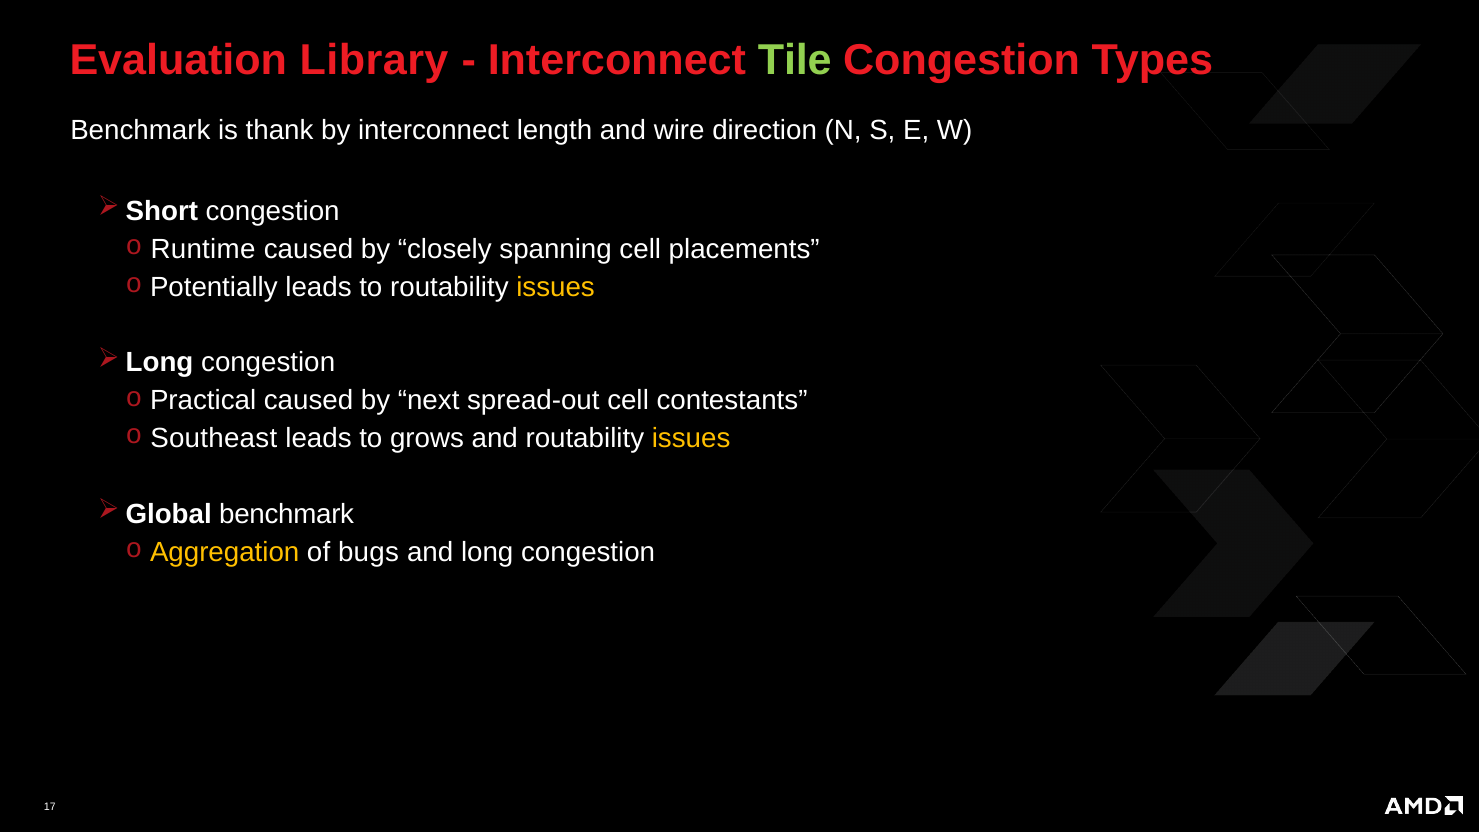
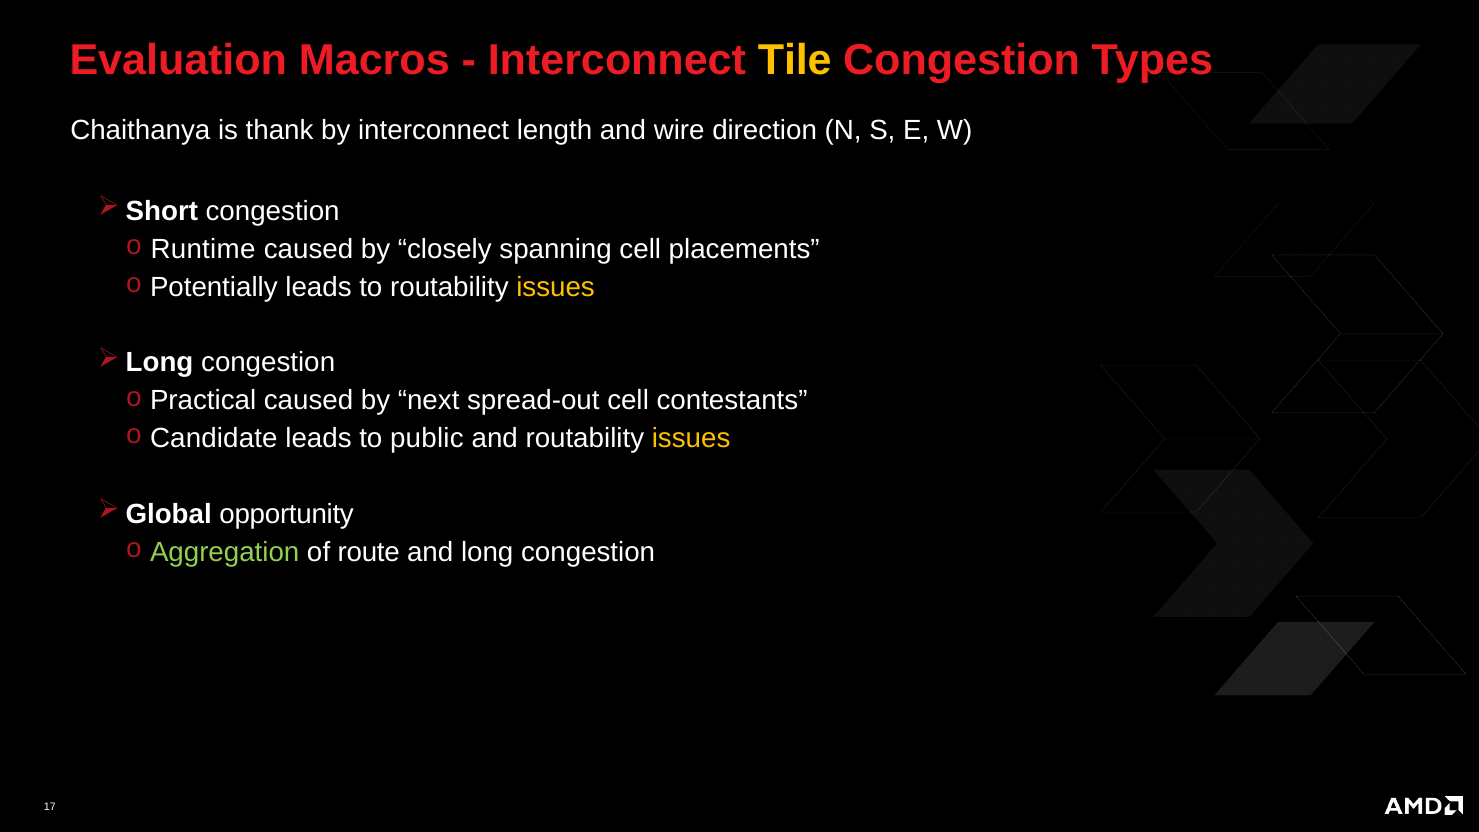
Library: Library -> Macros (374, 60)
Tile colour: light green -> yellow (795, 60)
Benchmark: Benchmark -> Chaithanya (140, 131)
Southeast: Southeast -> Candidate (214, 439)
grows: grows -> public (427, 439)
benchmark: benchmark -> opportunity (287, 514)
Aggregation colour: yellow -> light green (225, 552)
bugs: bugs -> route (369, 552)
